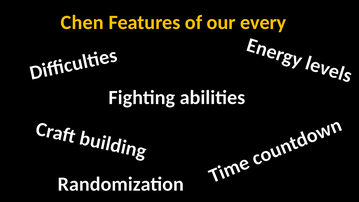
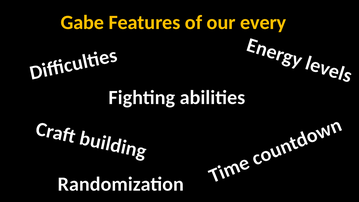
Chen: Chen -> Gabe (82, 22)
